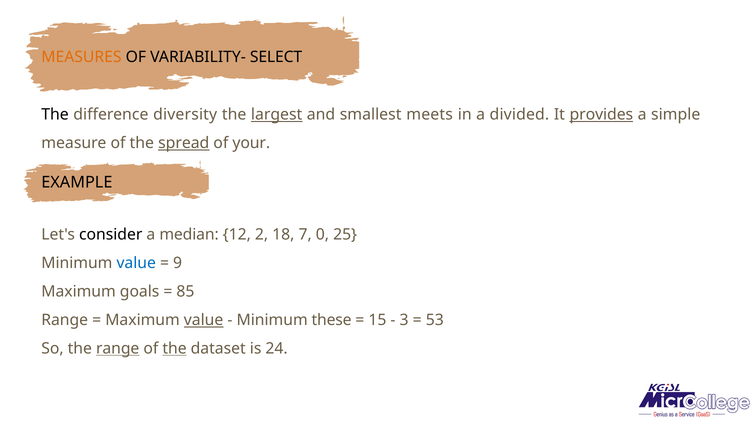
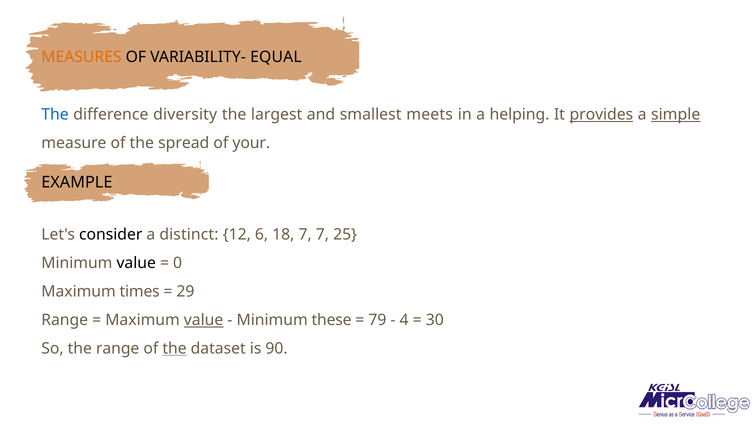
SELECT: SELECT -> EQUAL (276, 57)
The colour: black -> blue (55, 114)
largest underline: present -> none (277, 114)
divided: divided -> helping (520, 114)
simple underline: none -> present (676, 114)
spread underline: present -> none (184, 143)
median: median -> distinct (189, 235)
2: 2 -> 6 (262, 235)
7 0: 0 -> 7 (322, 235)
value colour: blue -> black (136, 263)
9: 9 -> 0 (178, 263)
goals: goals -> times (140, 291)
85: 85 -> 29 (185, 291)
15: 15 -> 79 (377, 320)
3: 3 -> 4 (404, 320)
53: 53 -> 30 (435, 320)
range underline: present -> none (118, 348)
24: 24 -> 90 (277, 348)
